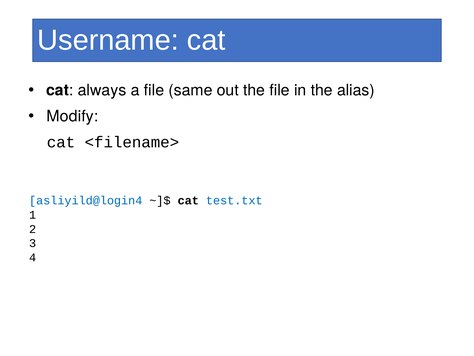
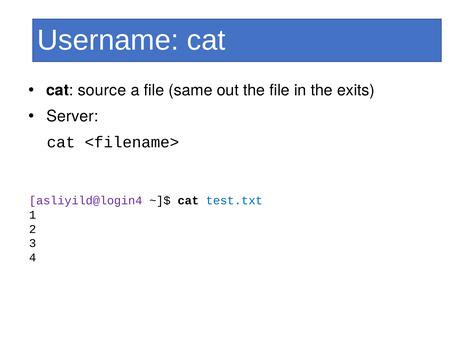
always: always -> source (102, 90)
alias: alias -> exits (356, 90)
Modify: Modify -> Server (72, 116)
asliyild@login4 colour: blue -> purple (86, 200)
